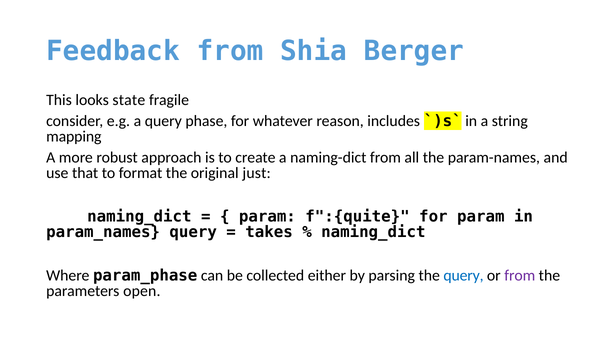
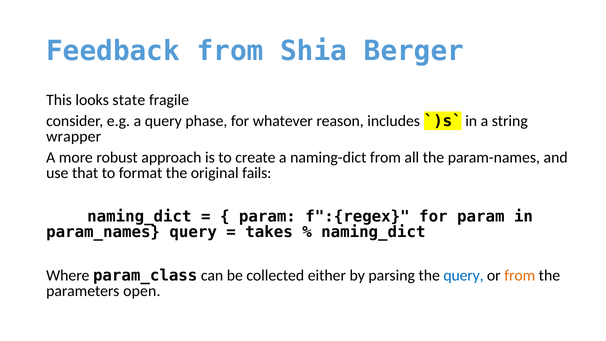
mapping: mapping -> wrapper (74, 136)
just: just -> fails (257, 173)
f":{quite: f":{quite -> f":{regex (358, 216)
param_phase: param_phase -> param_class (145, 276)
from colour: purple -> orange (520, 276)
